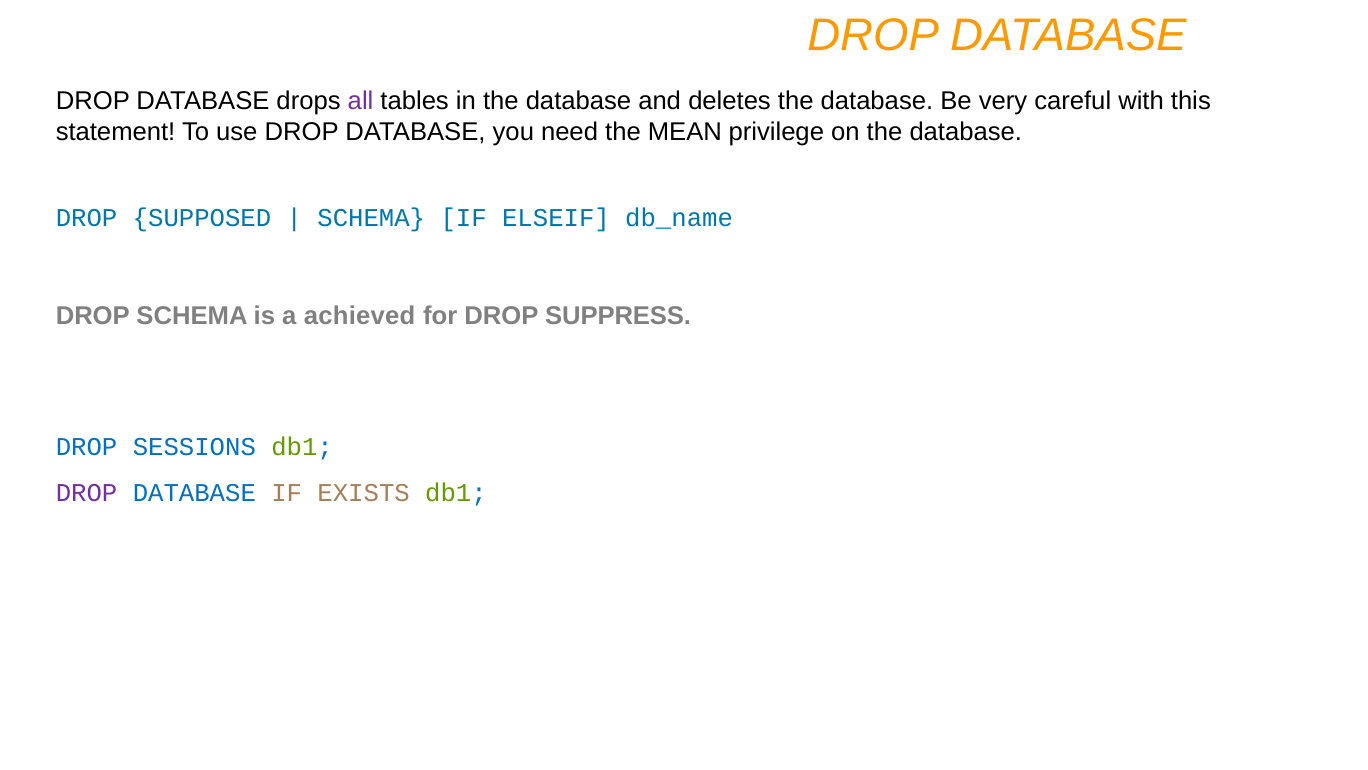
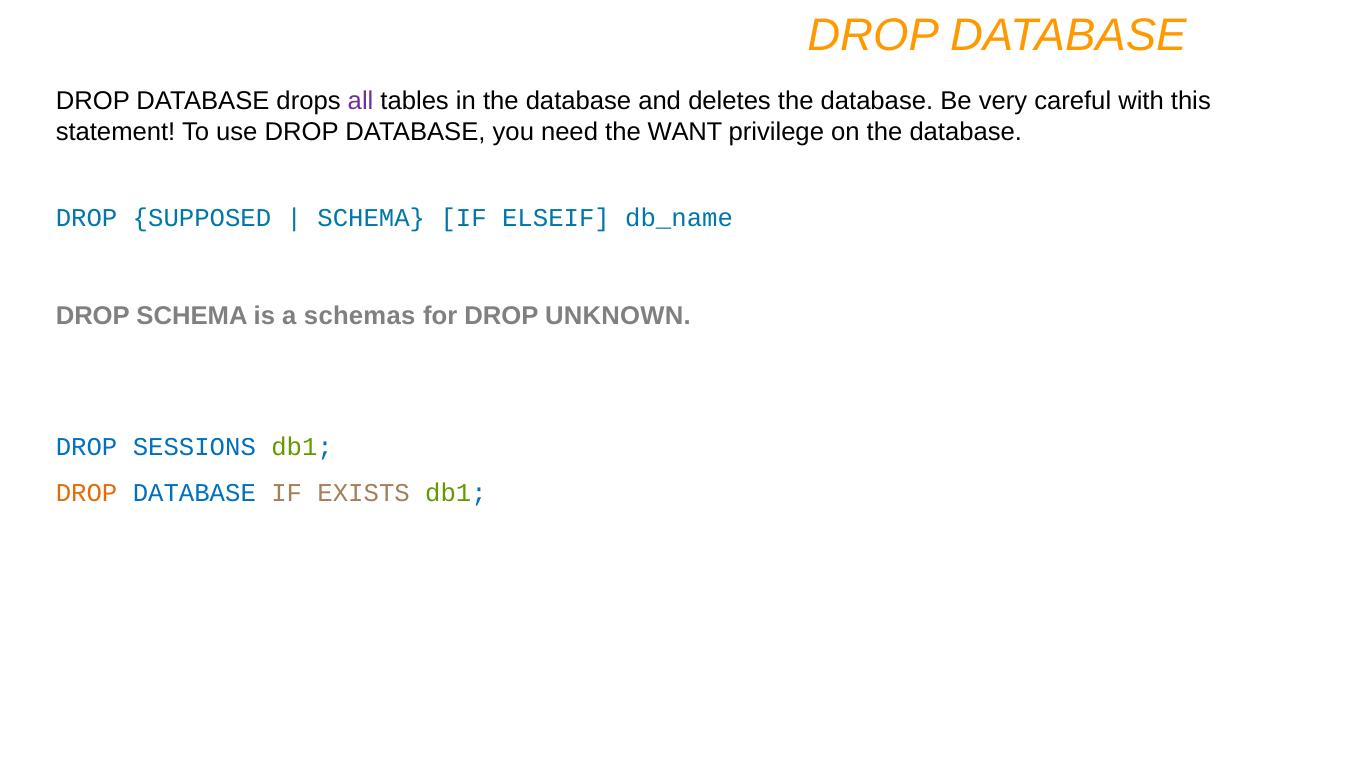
MEAN: MEAN -> WANT (685, 132)
achieved: achieved -> schemas (360, 316)
SUPPRESS: SUPPRESS -> UNKNOWN (618, 316)
DROP colour: purple -> orange (87, 493)
